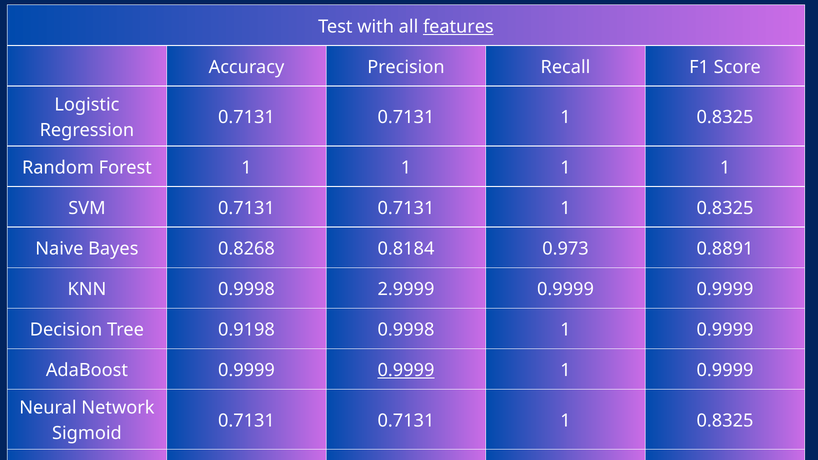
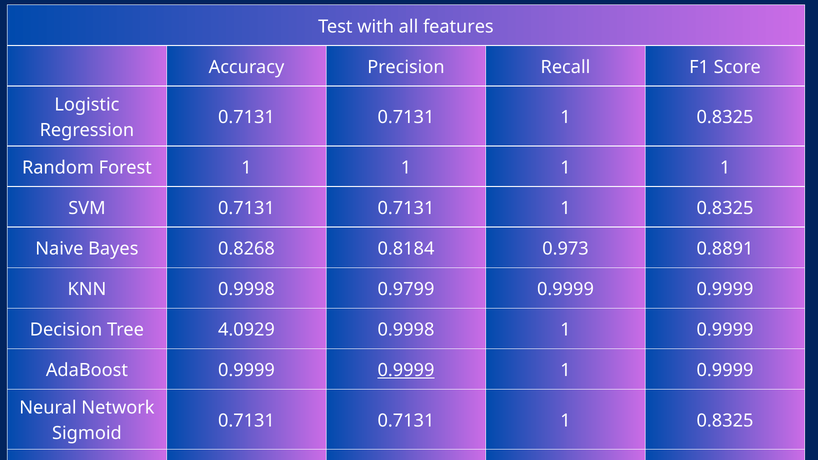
features underline: present -> none (458, 27)
2.9999: 2.9999 -> 0.9799 (406, 289)
0.9198: 0.9198 -> 4.0929 (246, 330)
